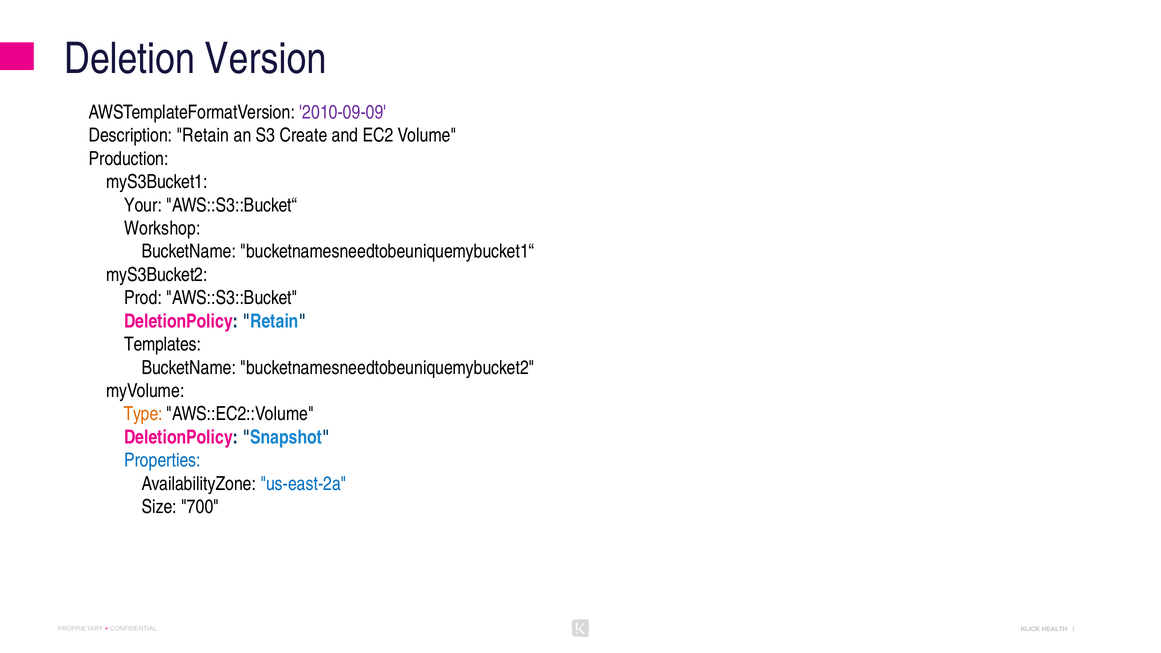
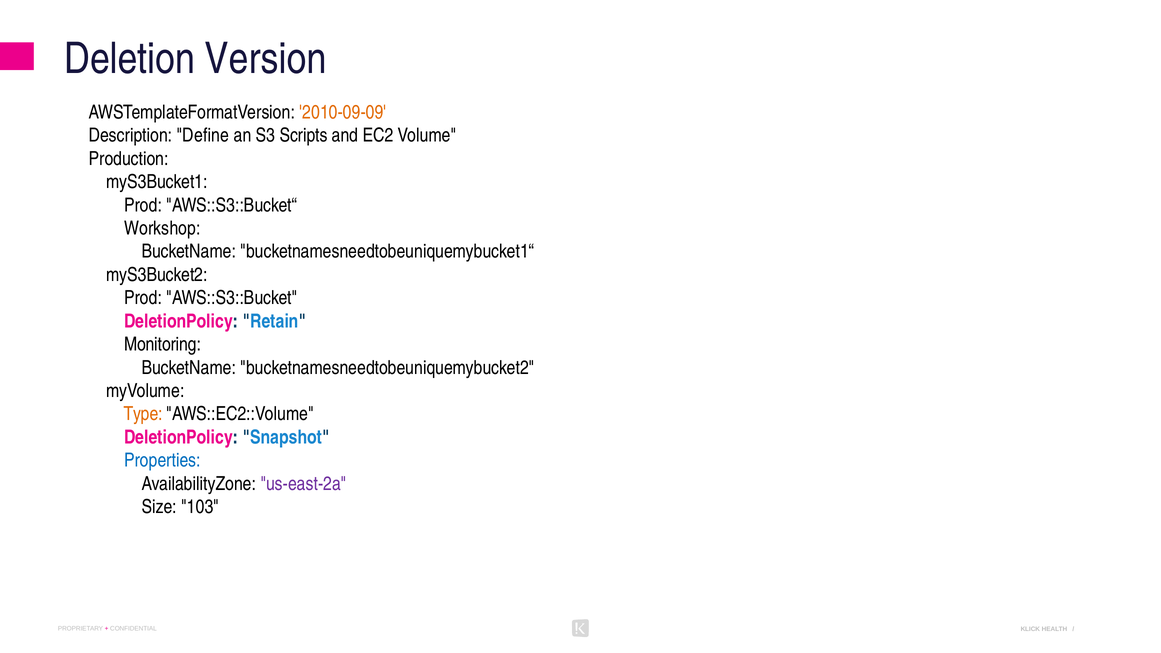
2010-09-09 colour: purple -> orange (343, 112)
Description Retain: Retain -> Define (203, 135)
Create: Create -> Scripts (304, 135)
Your: Your -> Prod (143, 205)
Templates: Templates -> Monitoring (163, 344)
us-east-2a colour: blue -> purple (304, 484)
700: 700 -> 103 (200, 507)
